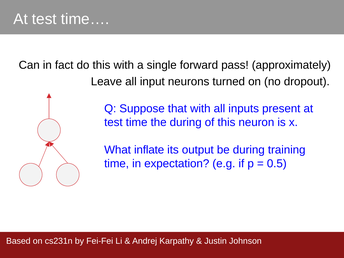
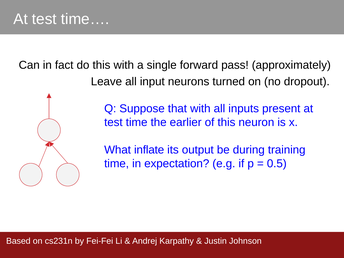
the during: during -> earlier (186, 122)
